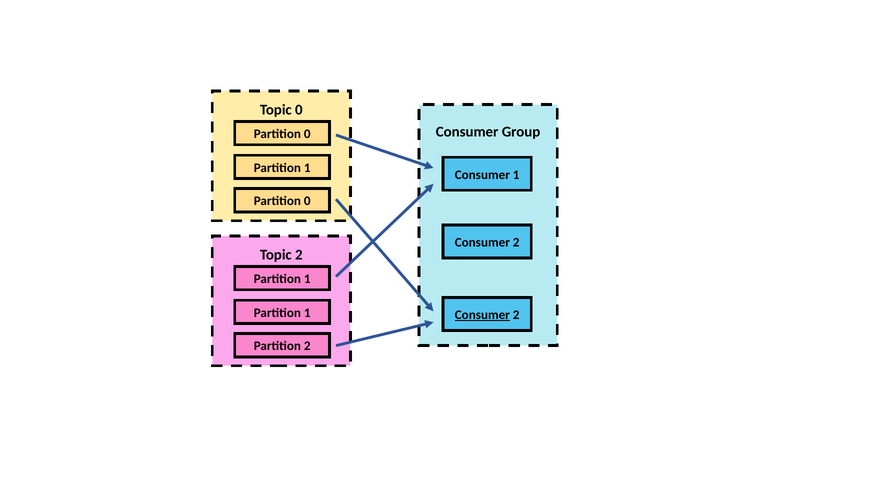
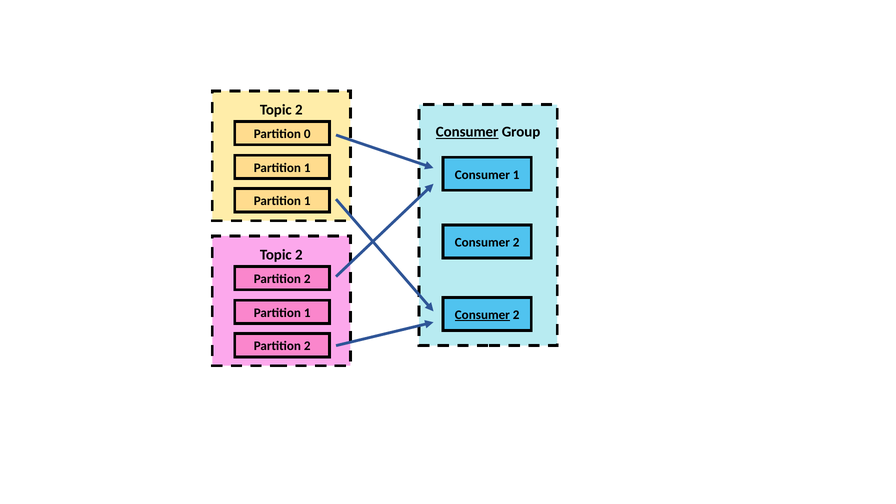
0: 0 -> 2 (299, 110)
Consumer underline: none -> present (467, 132)
0: 0 -> 1 (307, 201)
1: 1 -> 2 (307, 279)
